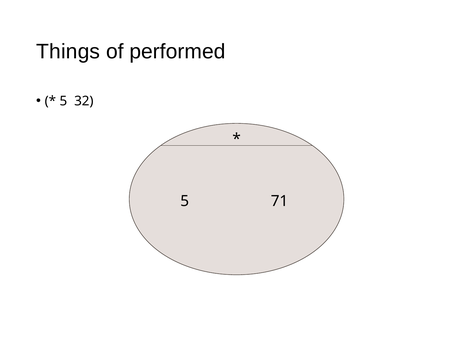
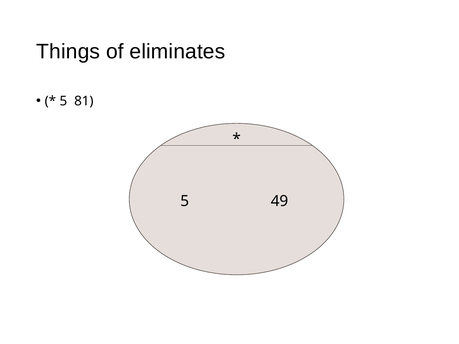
performed: performed -> eliminates (177, 51)
32: 32 -> 81 (84, 101)
71: 71 -> 49 (280, 201)
